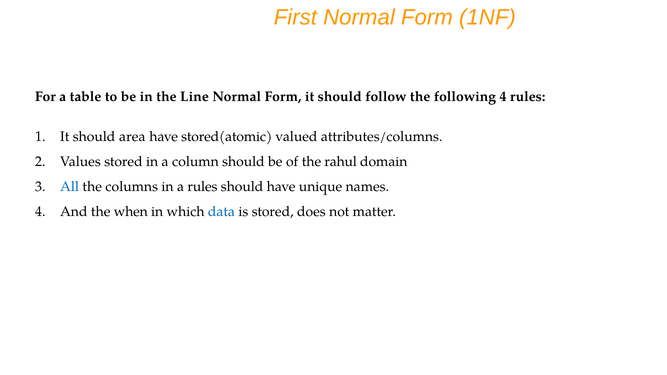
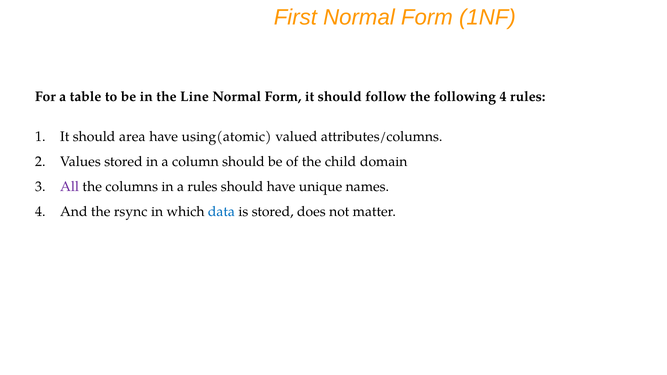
stored(atomic: stored(atomic -> using(atomic (227, 137)
rahul: rahul -> child (341, 162)
All colour: blue -> purple (70, 187)
when: when -> rsync (131, 212)
